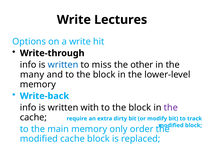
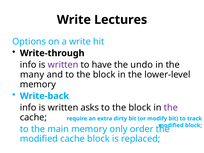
written colour: blue -> purple (63, 65)
miss: miss -> have (102, 65)
other: other -> undo (142, 65)
with: with -> asks (90, 108)
